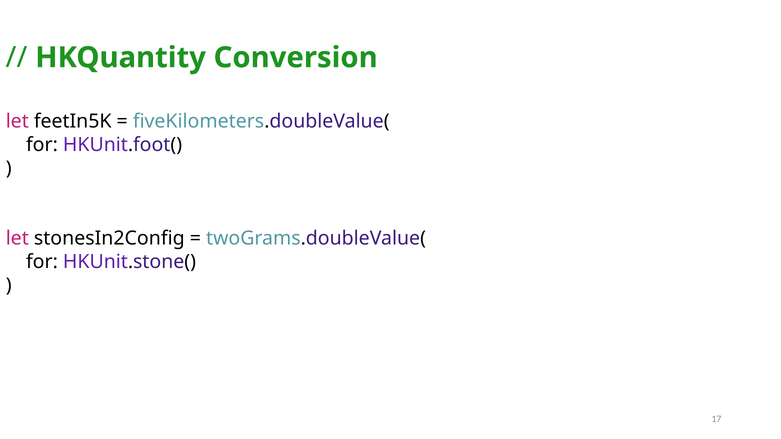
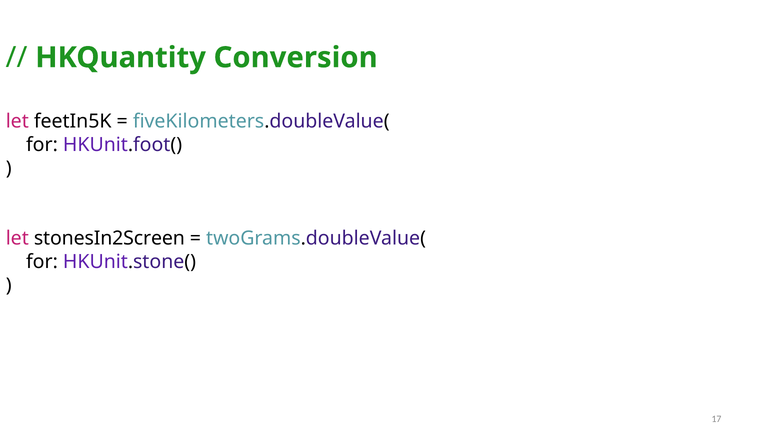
stonesIn2Config: stonesIn2Config -> stonesIn2Screen (109, 239)
